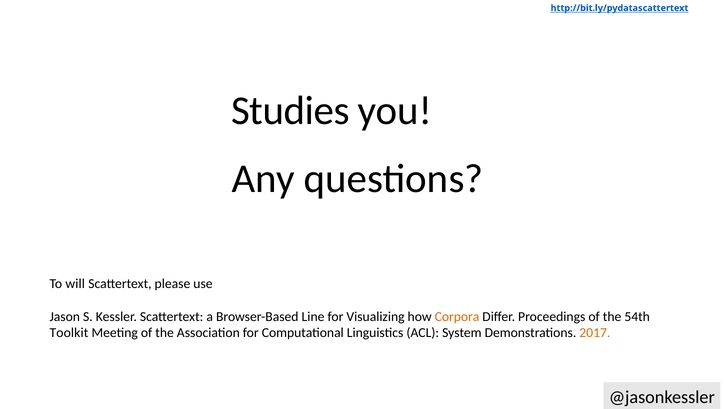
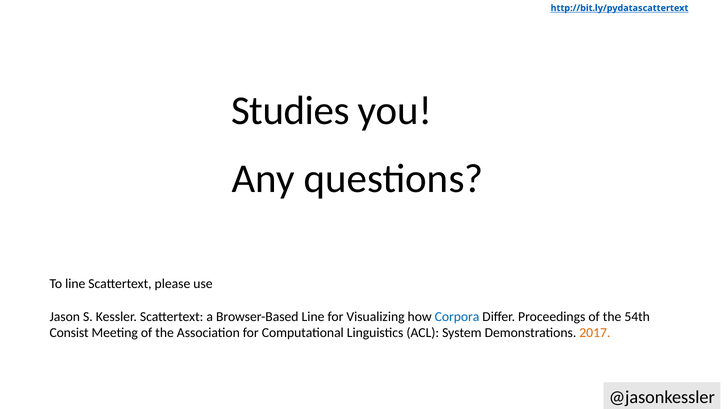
To will: will -> line (75, 284)
Corpora colour: orange -> blue (457, 316)
Toolkit: Toolkit -> Consist (69, 333)
